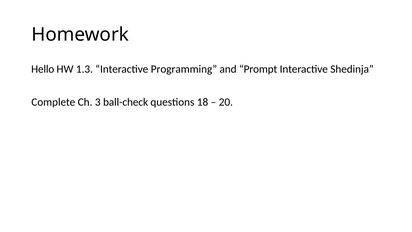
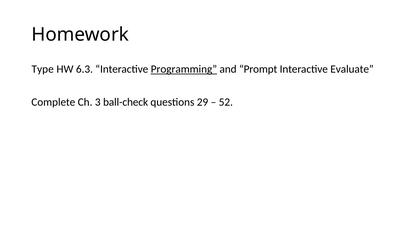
Hello: Hello -> Type (43, 69)
1.3: 1.3 -> 6.3 (84, 69)
Programming underline: none -> present (184, 69)
Shedinja: Shedinja -> Evaluate (352, 69)
18: 18 -> 29 (203, 102)
20: 20 -> 52 (226, 102)
